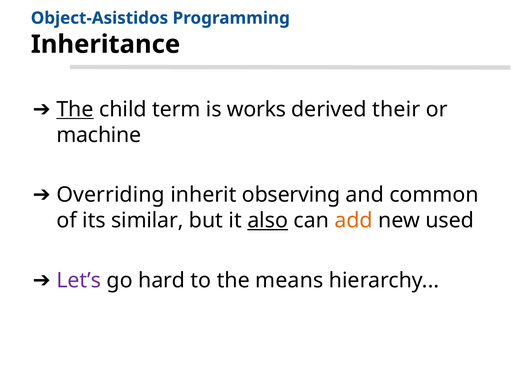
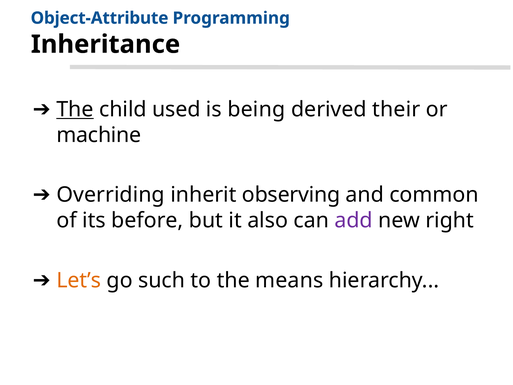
Object-Asistidos: Object-Asistidos -> Object-Attribute (100, 18)
term: term -> used (176, 109)
works: works -> being (256, 109)
similar: similar -> before (147, 220)
also underline: present -> none (268, 220)
add colour: orange -> purple (354, 220)
used: used -> right (450, 220)
Let’s colour: purple -> orange (79, 280)
hard: hard -> such (162, 280)
